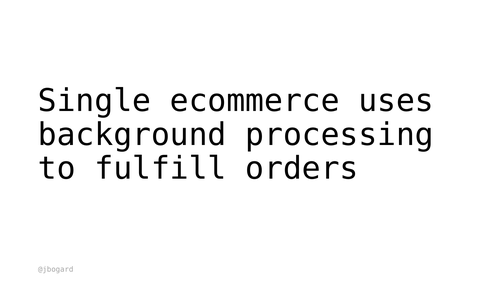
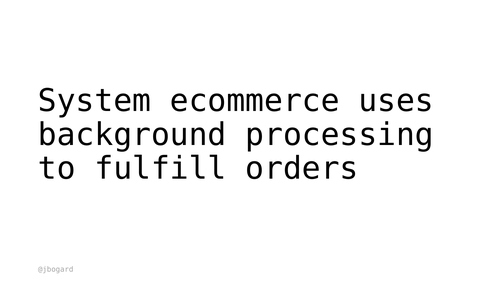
Single: Single -> System (95, 101)
